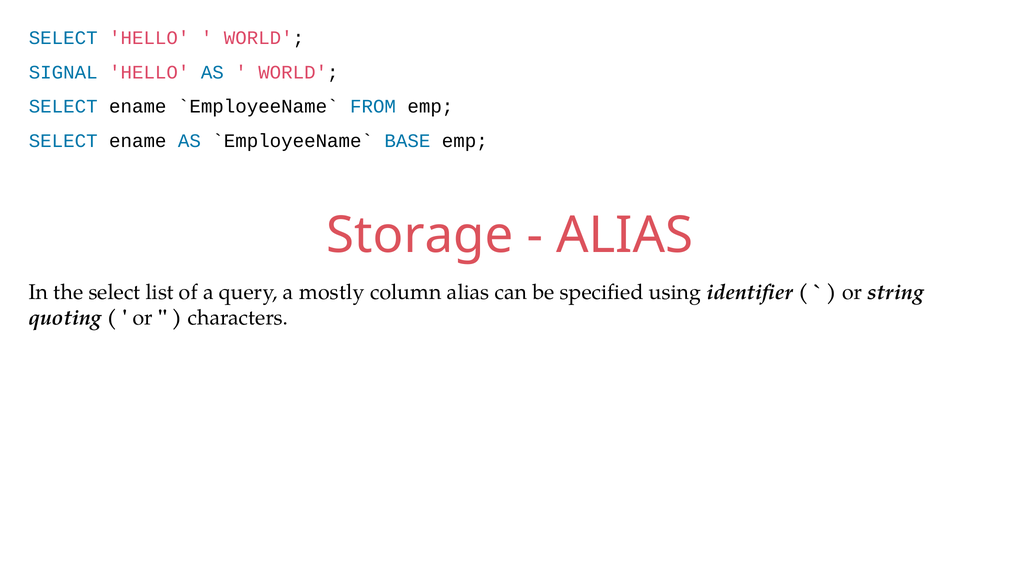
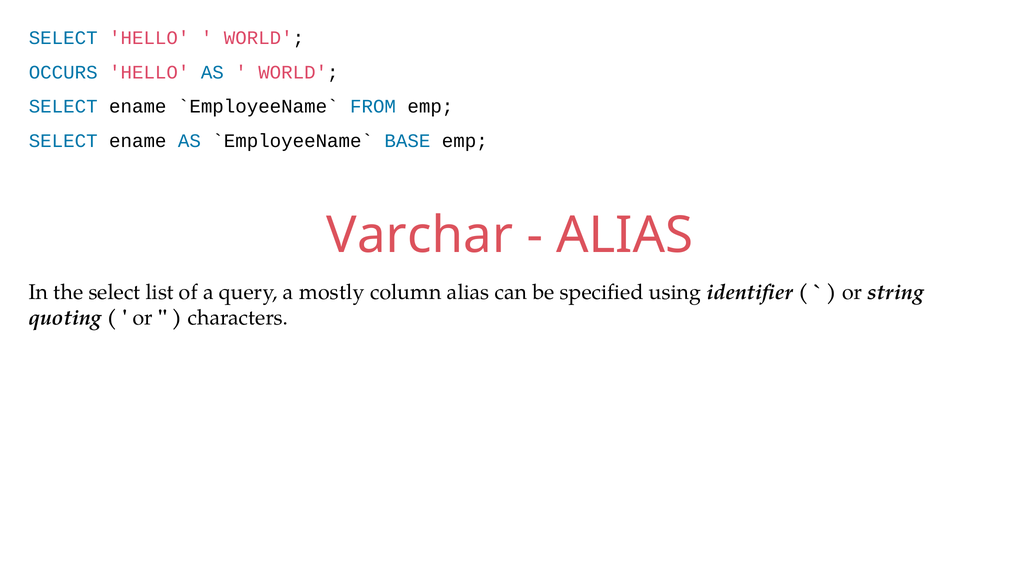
SIGNAL: SIGNAL -> OCCURS (63, 72)
Storage: Storage -> Varchar (420, 236)
